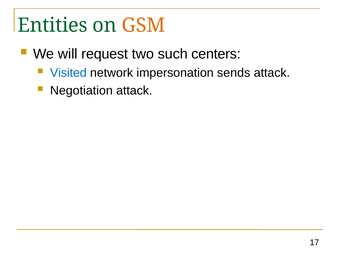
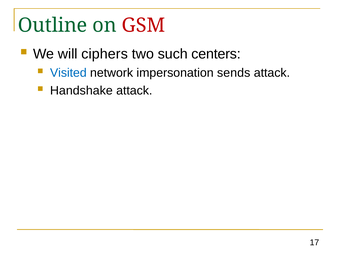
Entities: Entities -> Outline (53, 25)
GSM colour: orange -> red (144, 25)
request: request -> ciphers (105, 54)
Negotiation: Negotiation -> Handshake (81, 91)
